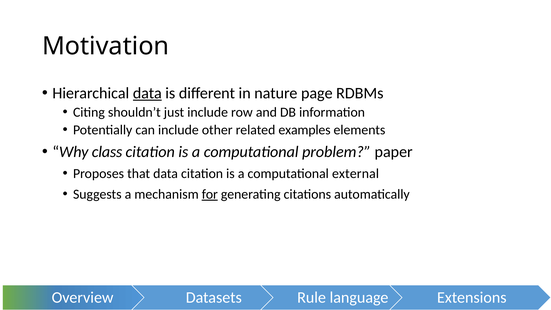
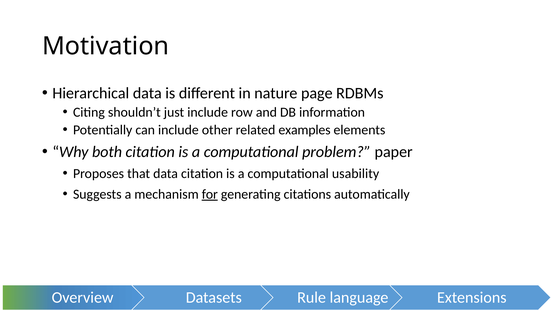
data underline: present -> none (147, 93)
class: class -> both (107, 152)
external: external -> usability (356, 174)
